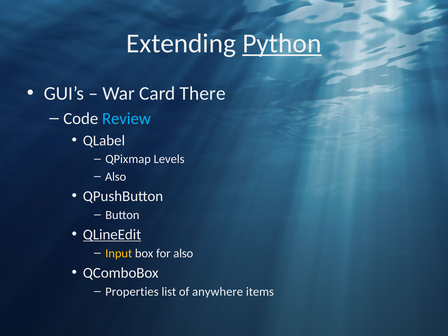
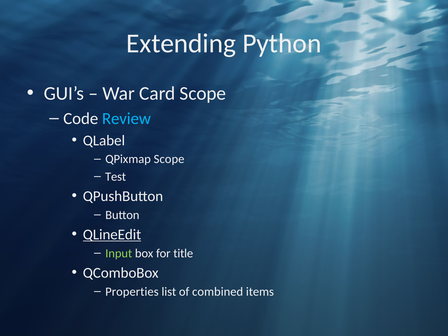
Python underline: present -> none (282, 43)
Card There: There -> Scope (203, 94)
QPixmap Levels: Levels -> Scope (169, 159)
Also: Also -> Test (116, 177)
Input colour: yellow -> light green (119, 253)
for also: also -> title (183, 253)
anywhere: anywhere -> combined (218, 292)
